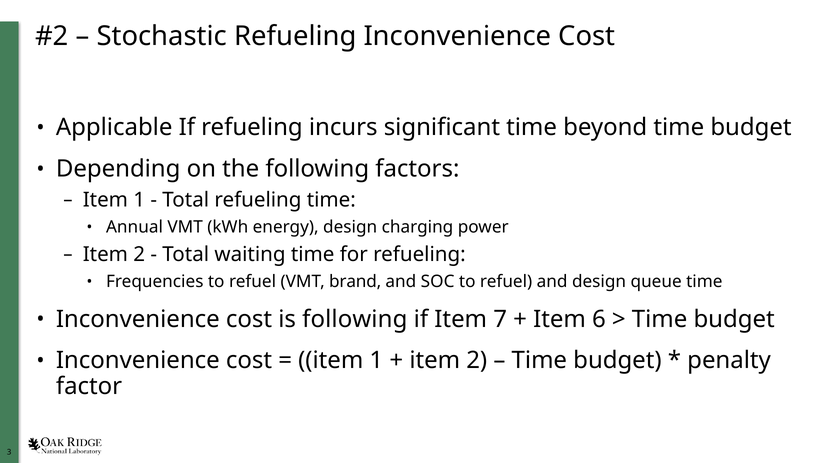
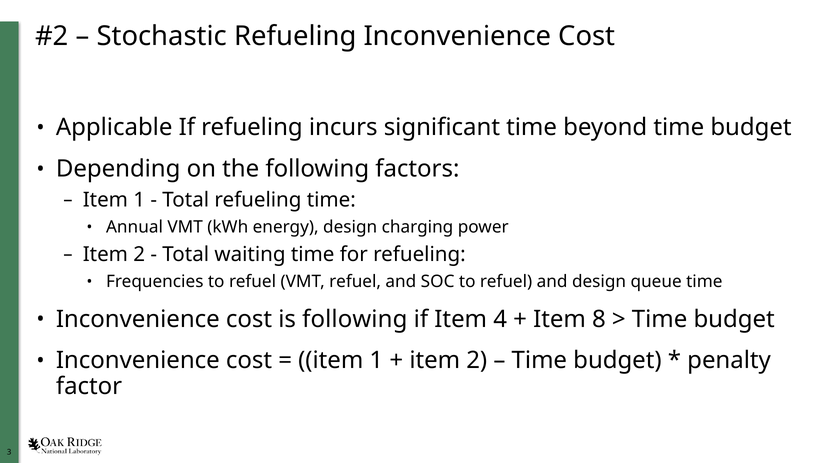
VMT brand: brand -> refuel (355, 282)
7: 7 -> 4 (500, 319)
6: 6 -> 8 (599, 319)
